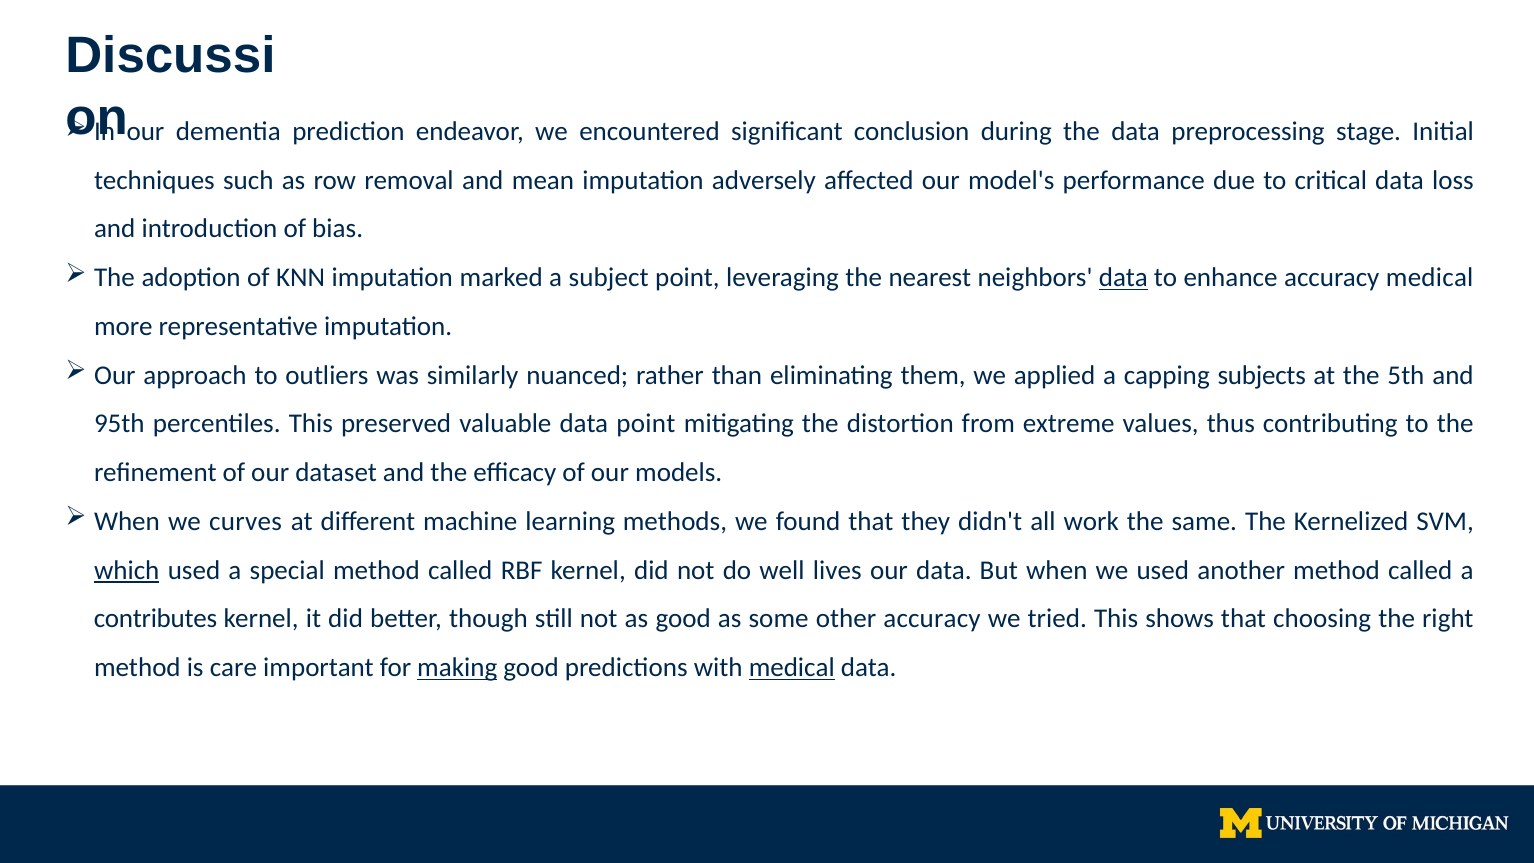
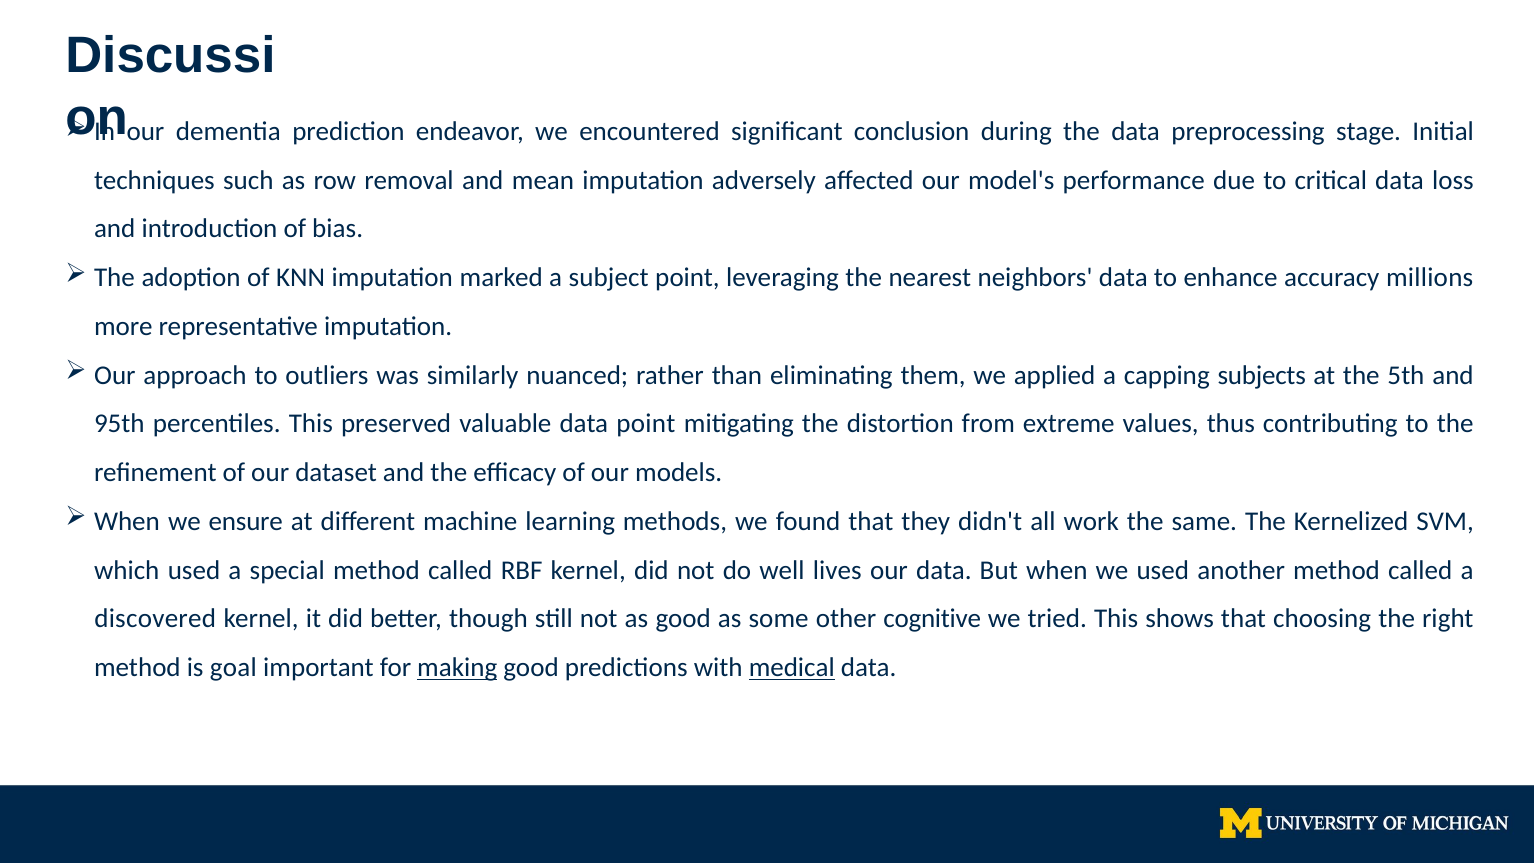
data underline: present -> none (1123, 278)
accuracy medical: medical -> millions (1430, 278)
curves: curves -> ensure (246, 521)
which underline: present -> none (127, 570)
contributes: contributes -> discovered (155, 619)
other accuracy: accuracy -> cognitive (932, 619)
care: care -> goal (233, 668)
